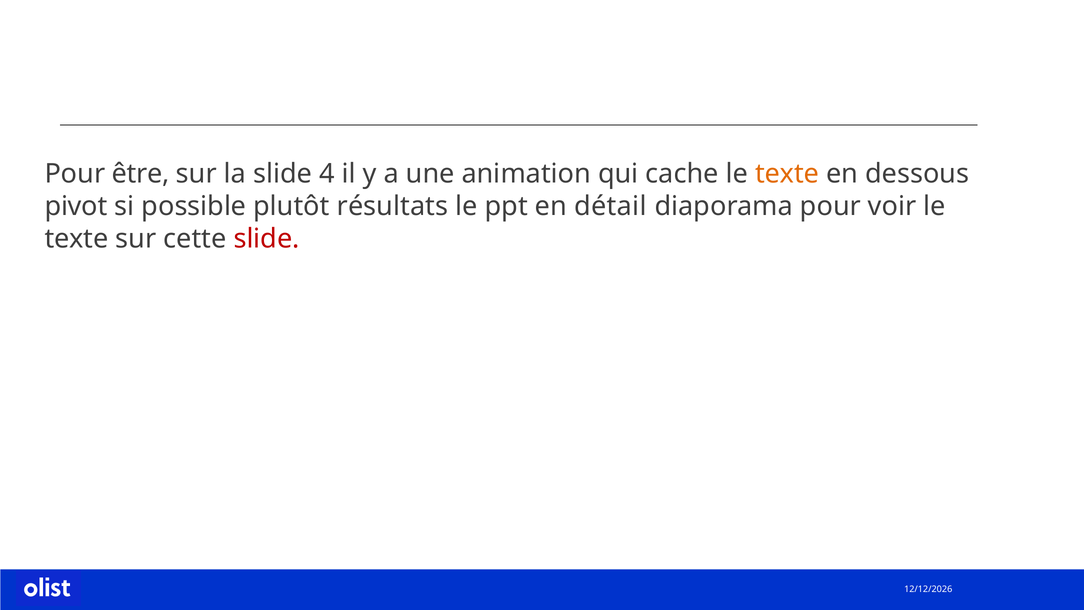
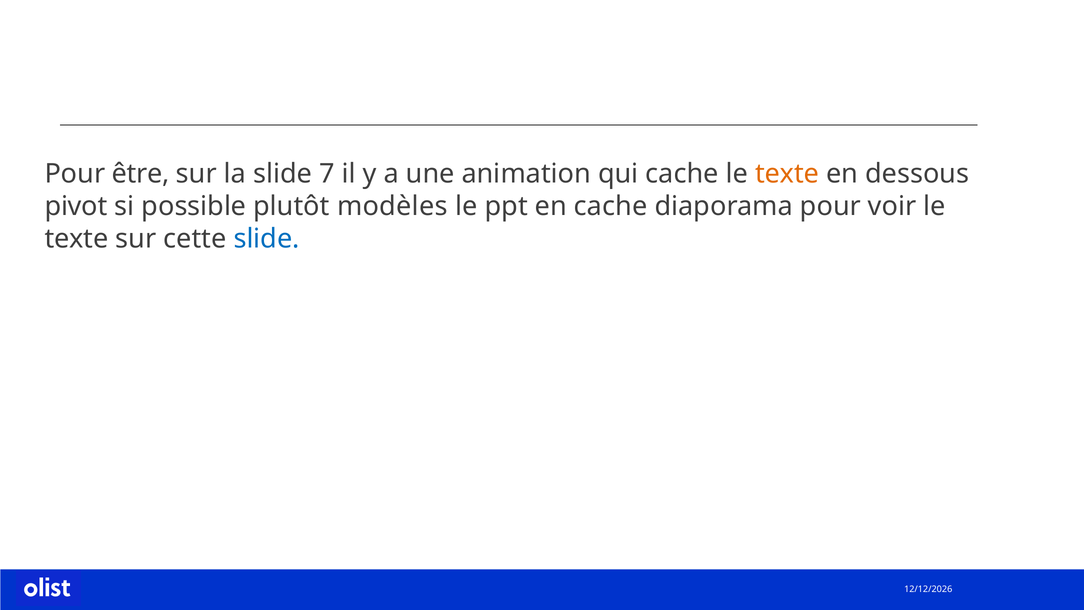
4: 4 -> 7 (327, 174)
résultats: résultats -> modèles (392, 206)
en détail: détail -> cache (611, 206)
slide colour: red -> blue (267, 239)
